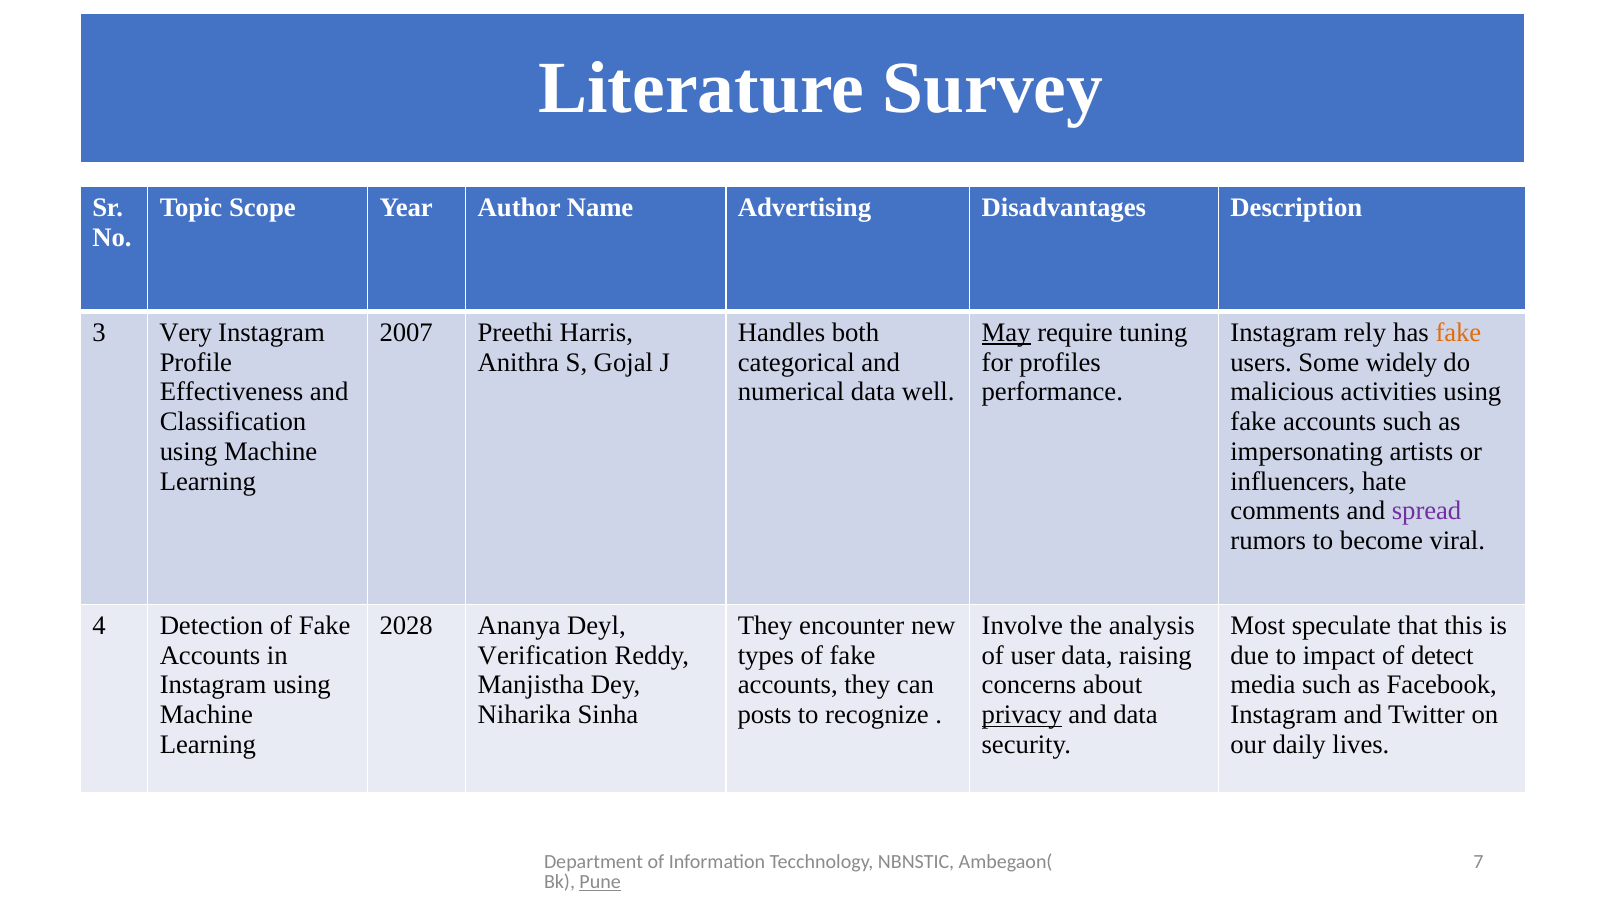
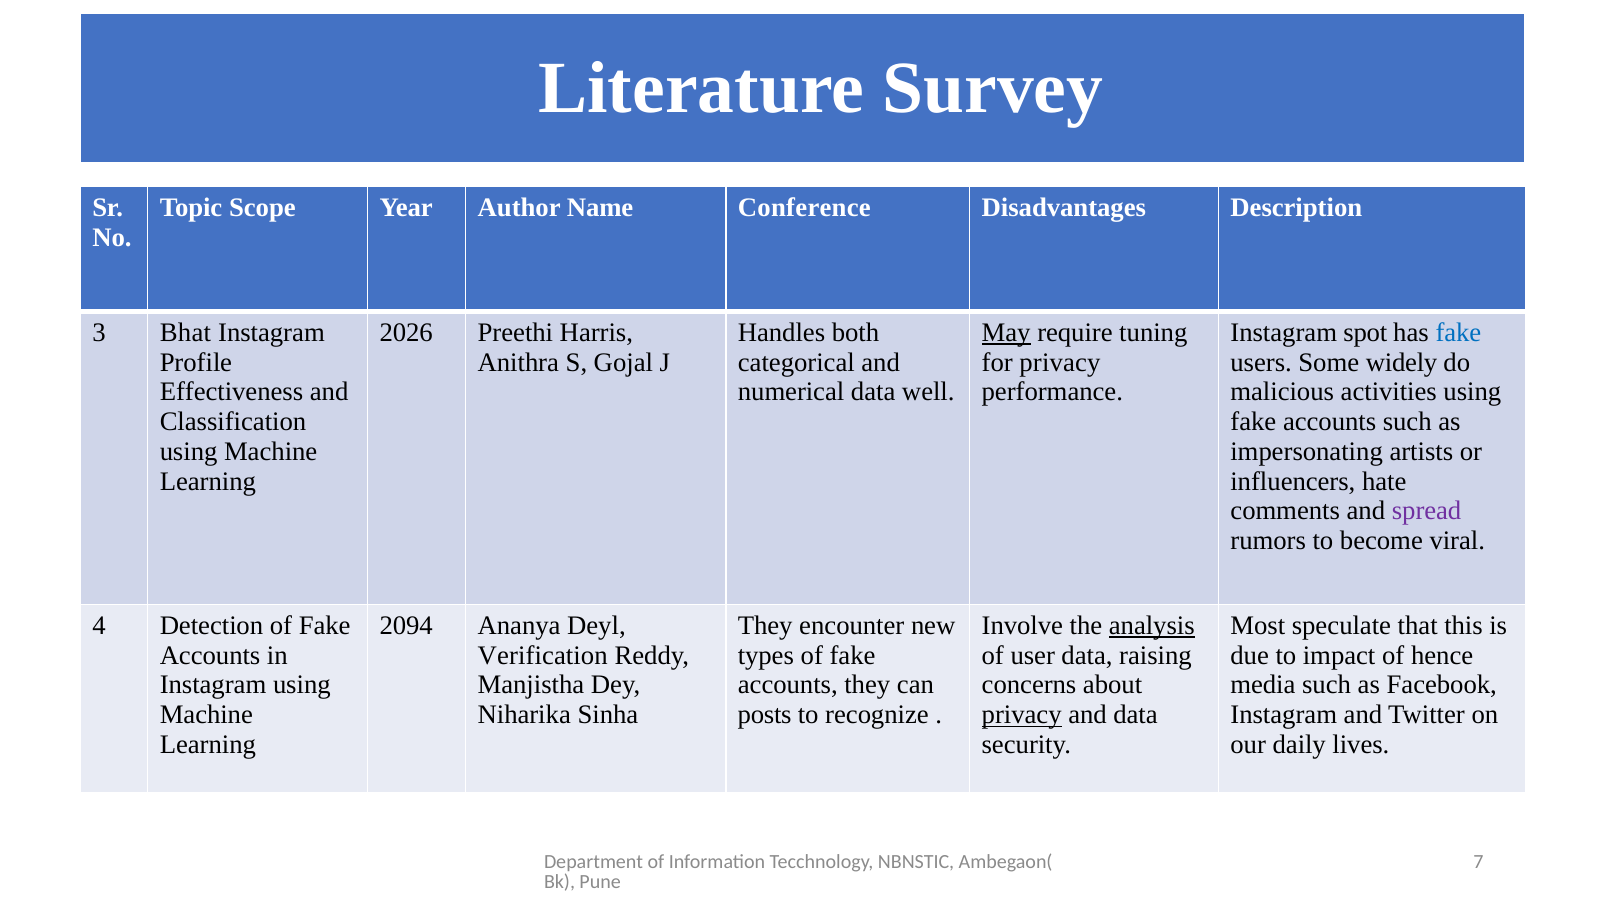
Advertising: Advertising -> Conference (804, 208)
Very: Very -> Bhat (185, 333)
2007: 2007 -> 2026 (406, 333)
rely: rely -> spot (1365, 333)
fake colour: orange -> blue (1458, 333)
for profiles: profiles -> privacy (1060, 363)
2028: 2028 -> 2094 (406, 626)
analysis underline: none -> present (1152, 626)
detect: detect -> hence (1442, 656)
Pune underline: present -> none (600, 883)
